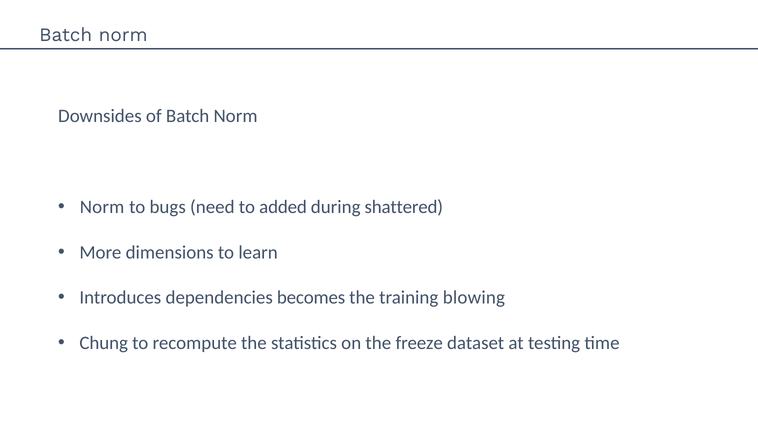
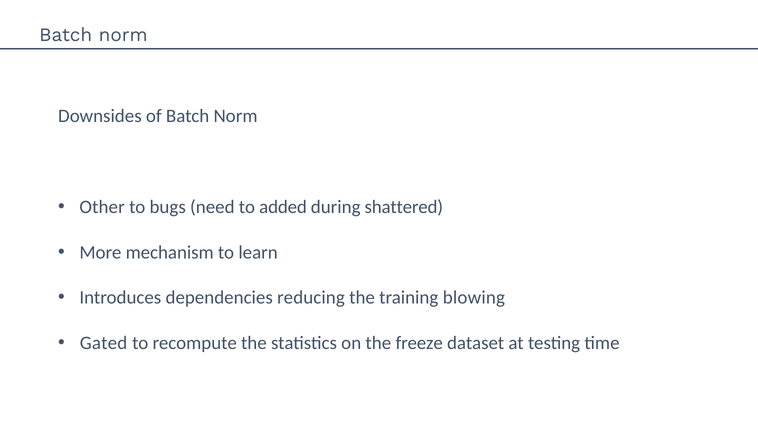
Norm: Norm -> Other (102, 207)
dimensions: dimensions -> mechanism (170, 253)
becomes: becomes -> reducing (311, 298)
Chung: Chung -> Gated (104, 343)
